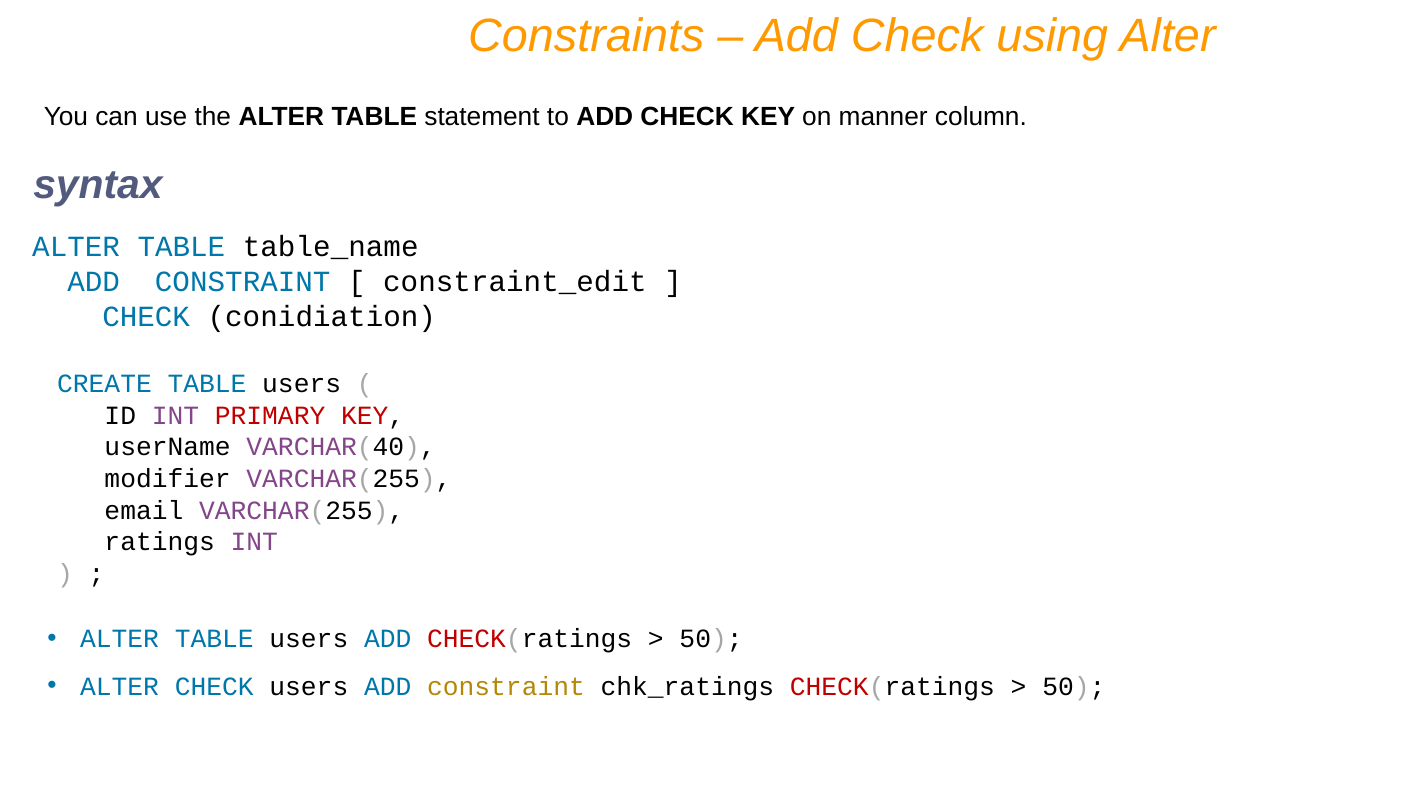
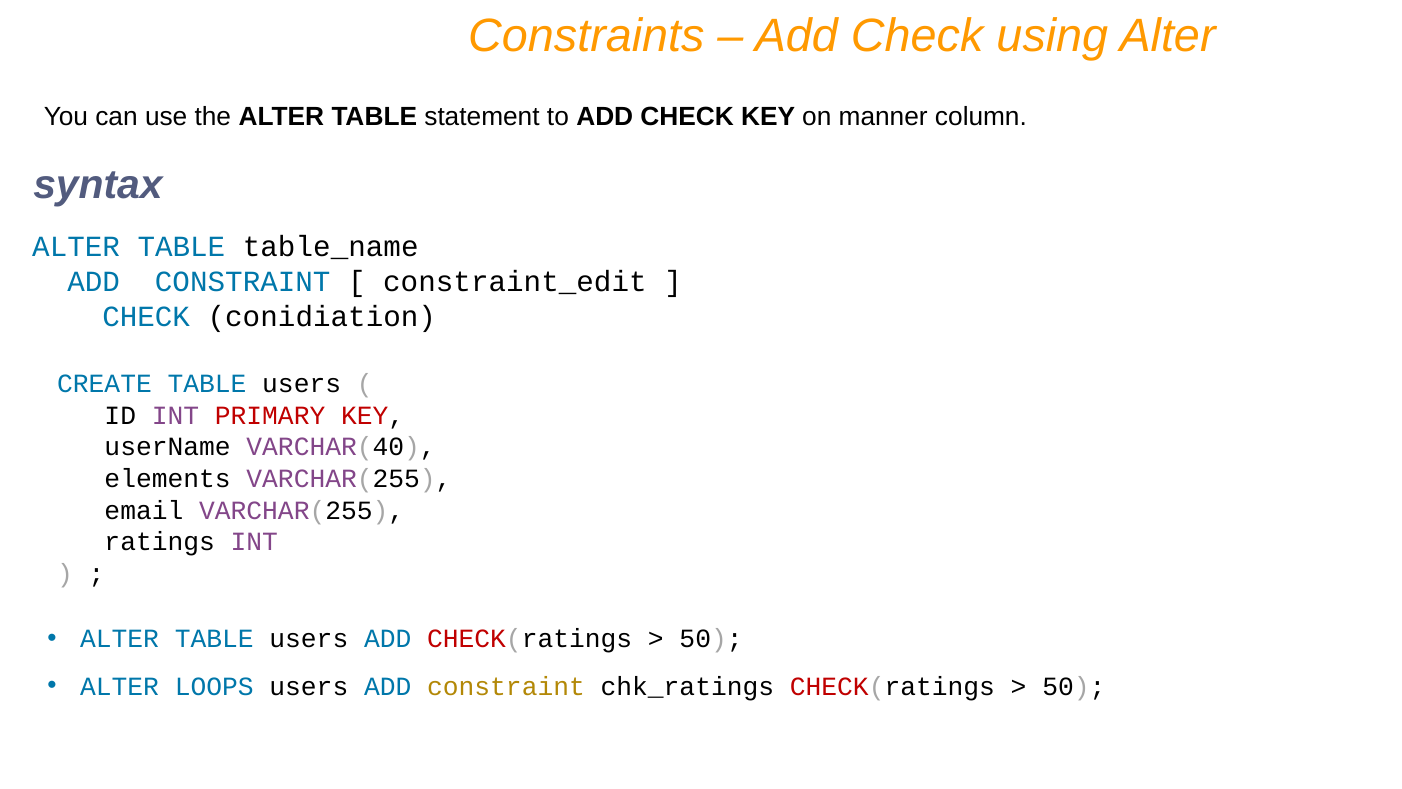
modifier: modifier -> elements (168, 479)
ALTER CHECK: CHECK -> LOOPS (214, 686)
